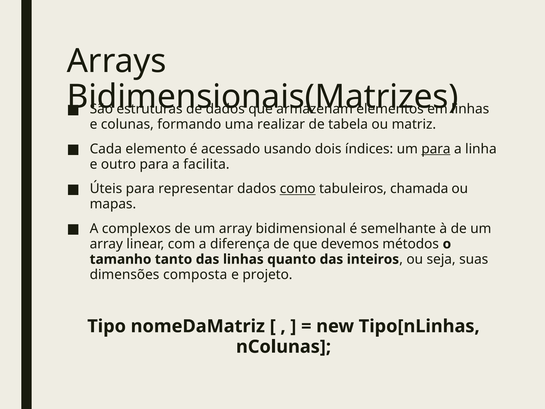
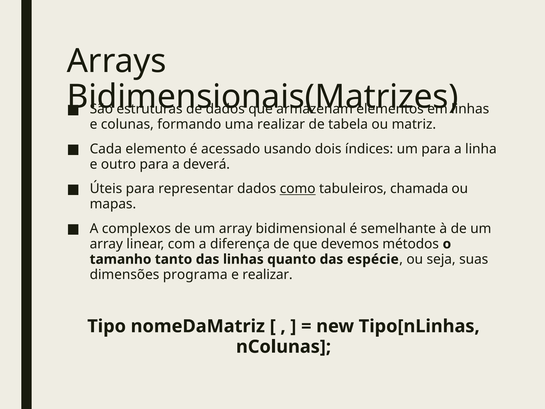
para underline: present -> none (436, 149)
facilita: facilita -> deverá (207, 164)
inteiros: inteiros -> espécie (373, 259)
composta: composta -> programa (195, 275)
e projeto: projeto -> realizar (268, 275)
